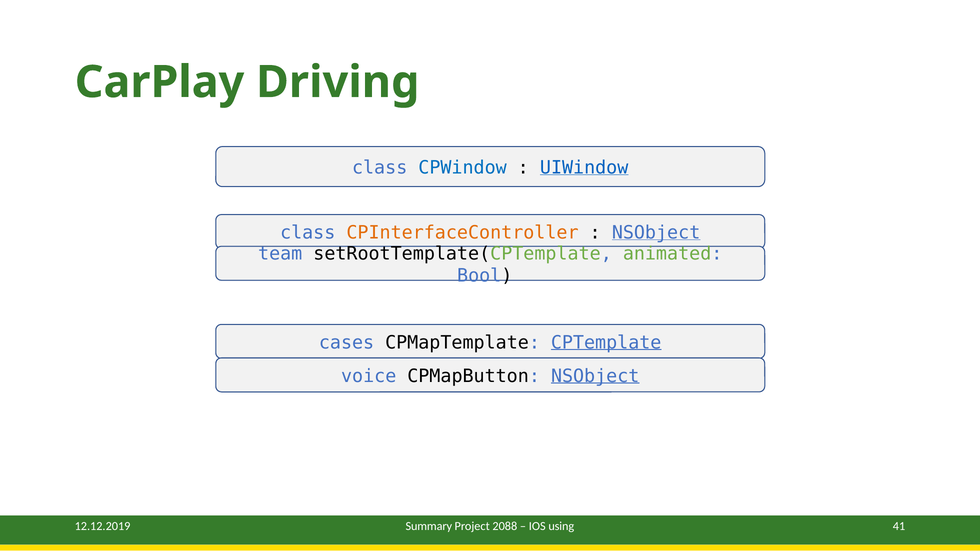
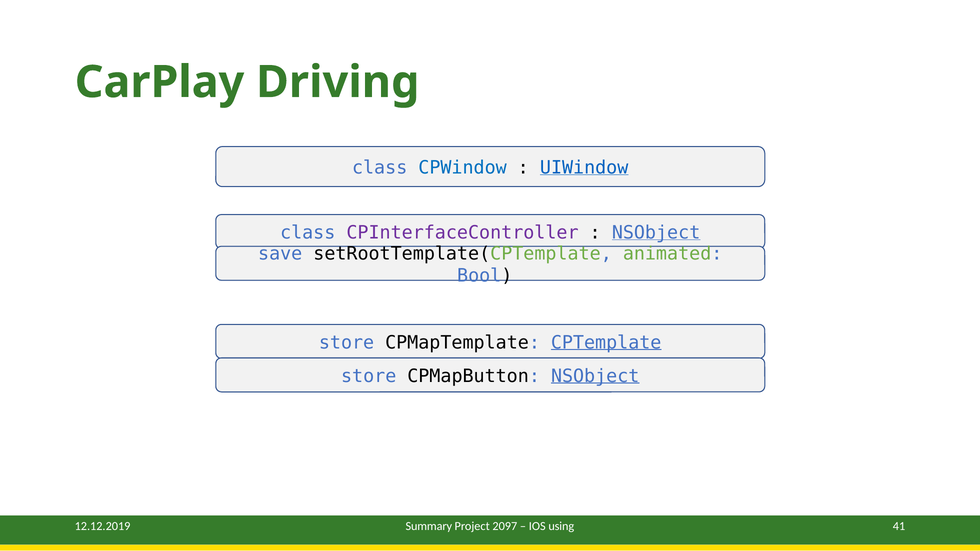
CPInterfaceController colour: orange -> purple (463, 233)
team: team -> save (280, 254)
cases: cases -> store (347, 343)
voice: voice -> store (369, 376)
2088: 2088 -> 2097 (505, 526)
